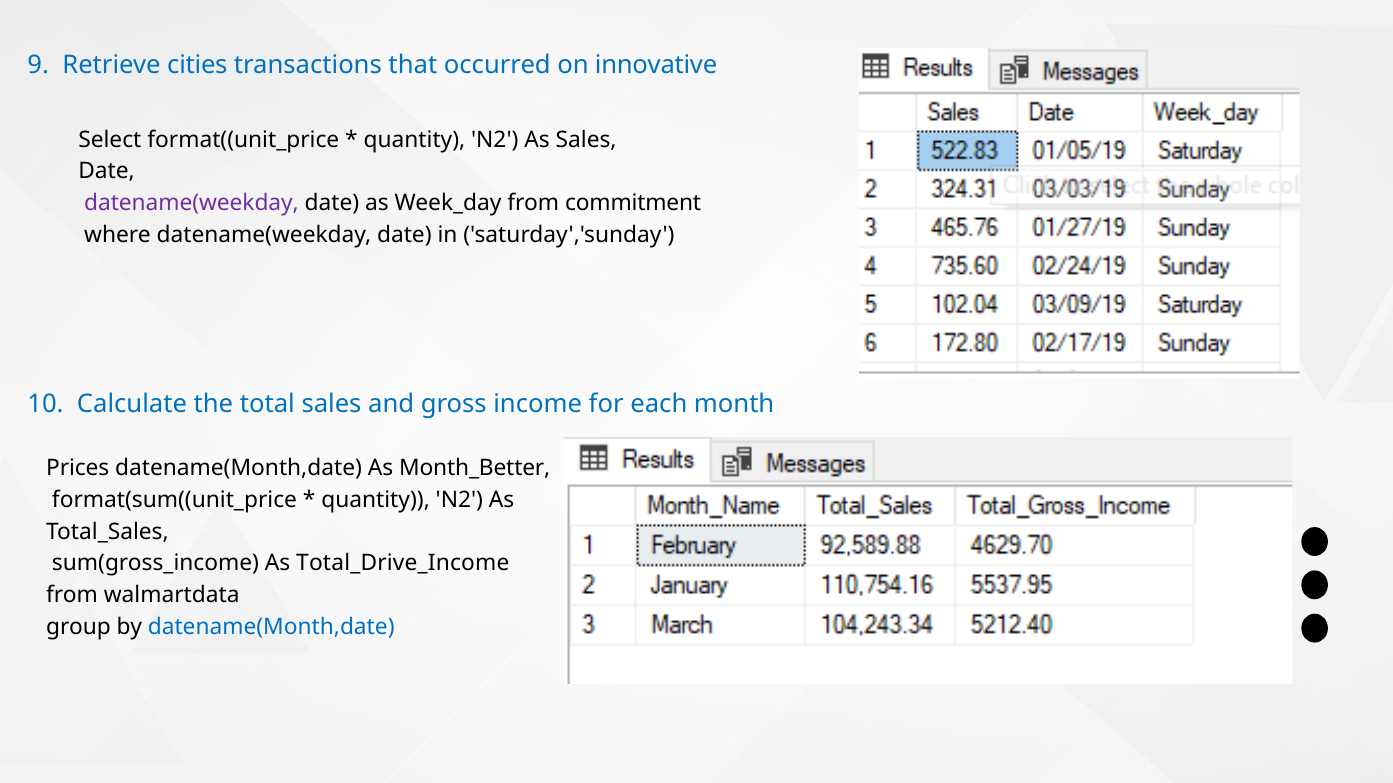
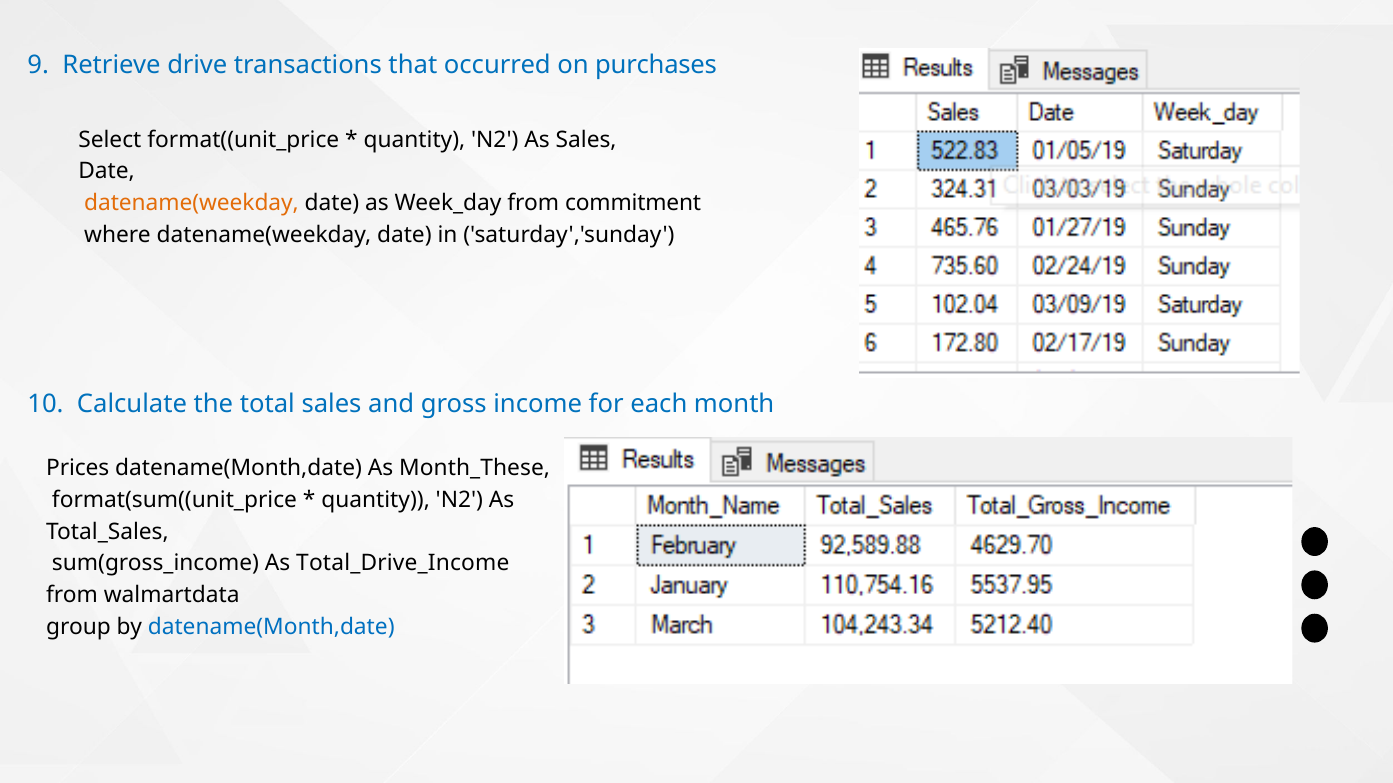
cities: cities -> drive (197, 65)
innovative: innovative -> purchases (656, 65)
datename(weekday colour: purple -> orange (191, 203)
Month_Better: Month_Better -> Month_These (475, 468)
